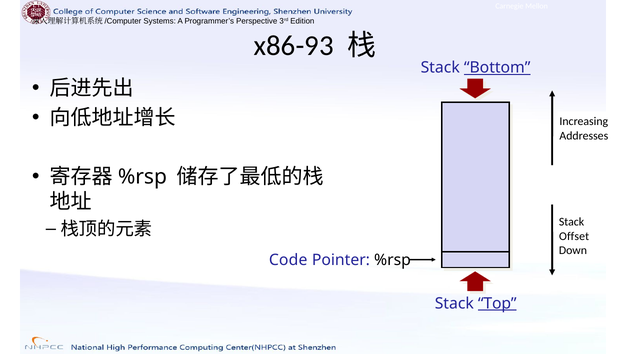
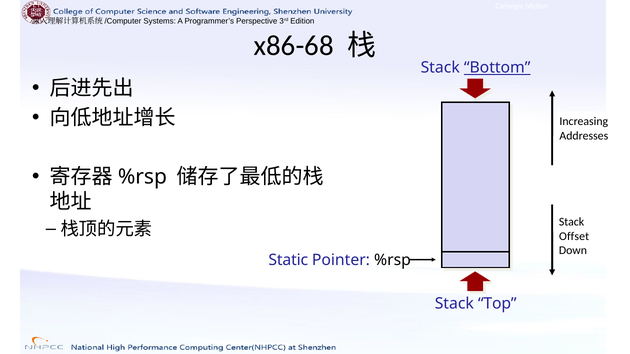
x86-93: x86-93 -> x86-68 (294, 46)
Code: Code -> Static (288, 260)
Top underline: present -> none (497, 304)
